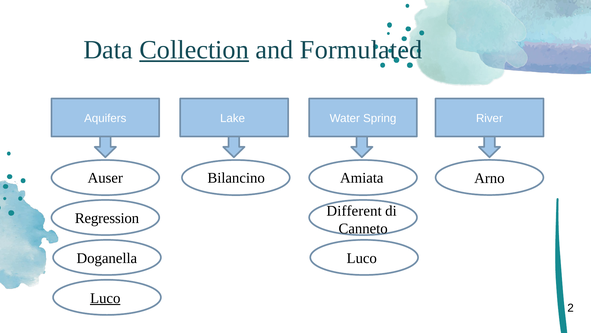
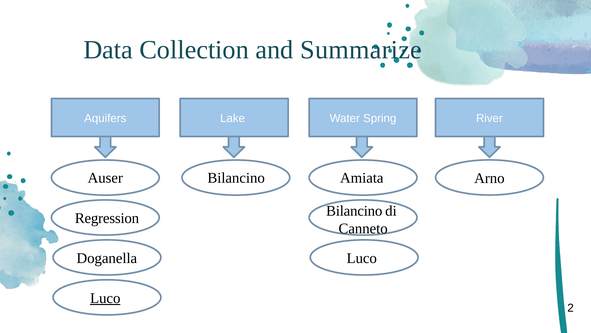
Collection underline: present -> none (194, 50)
Formulated: Formulated -> Summarize (361, 50)
Different: Different -> Bilancino (354, 210)
